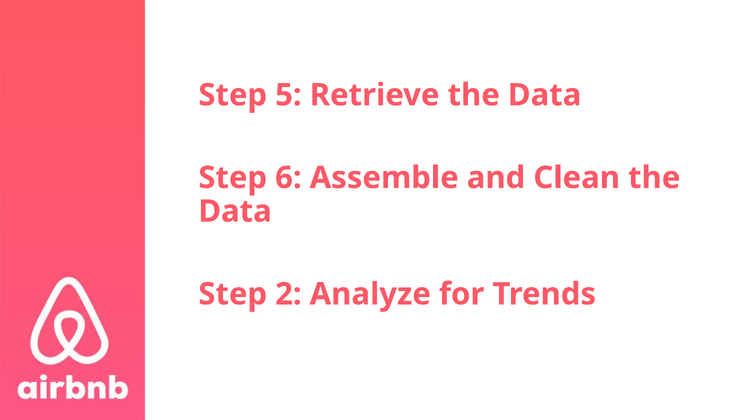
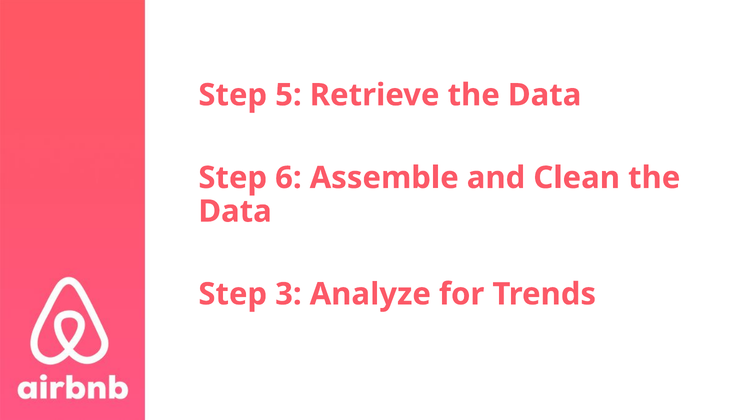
2: 2 -> 3 (288, 294)
